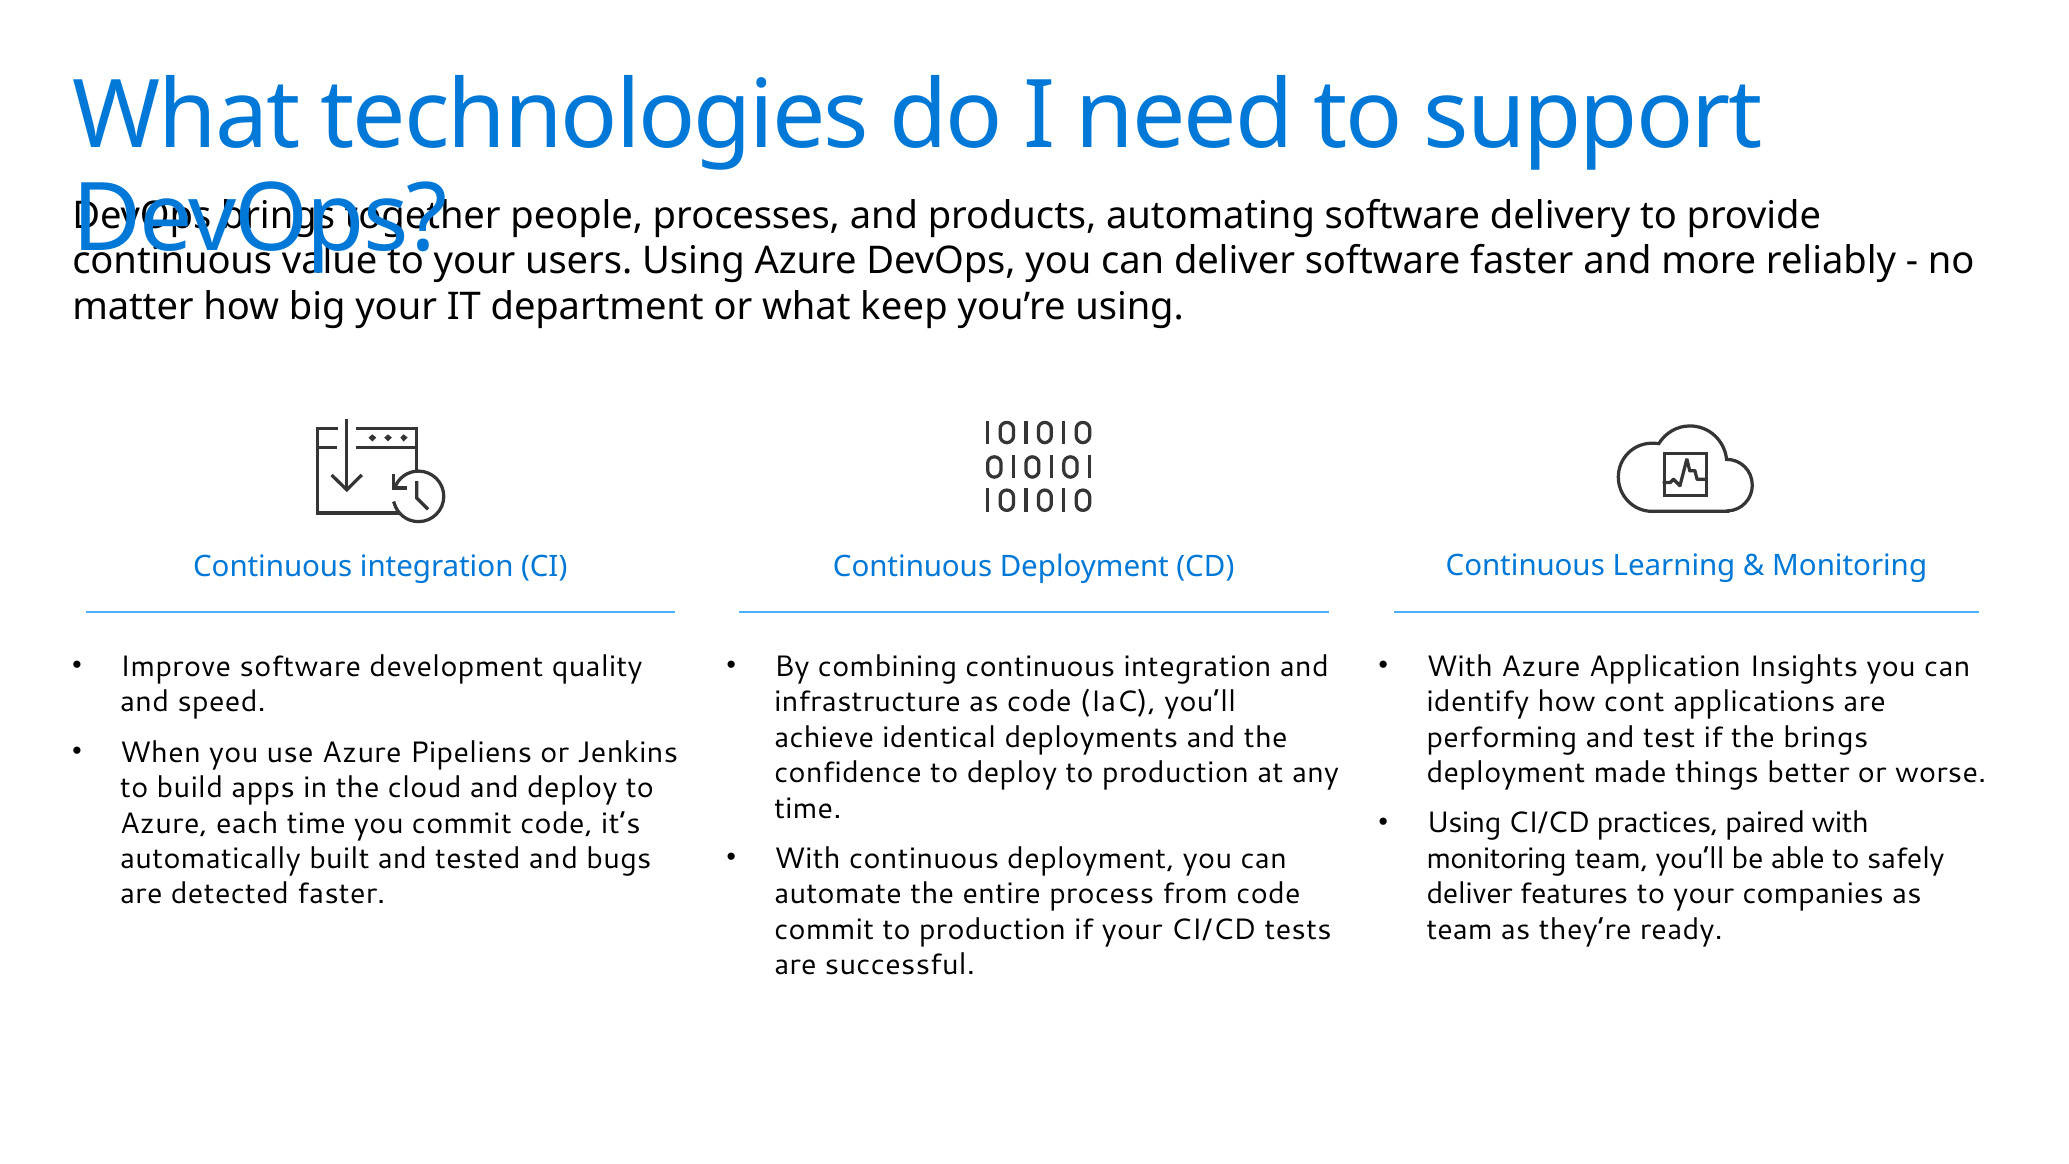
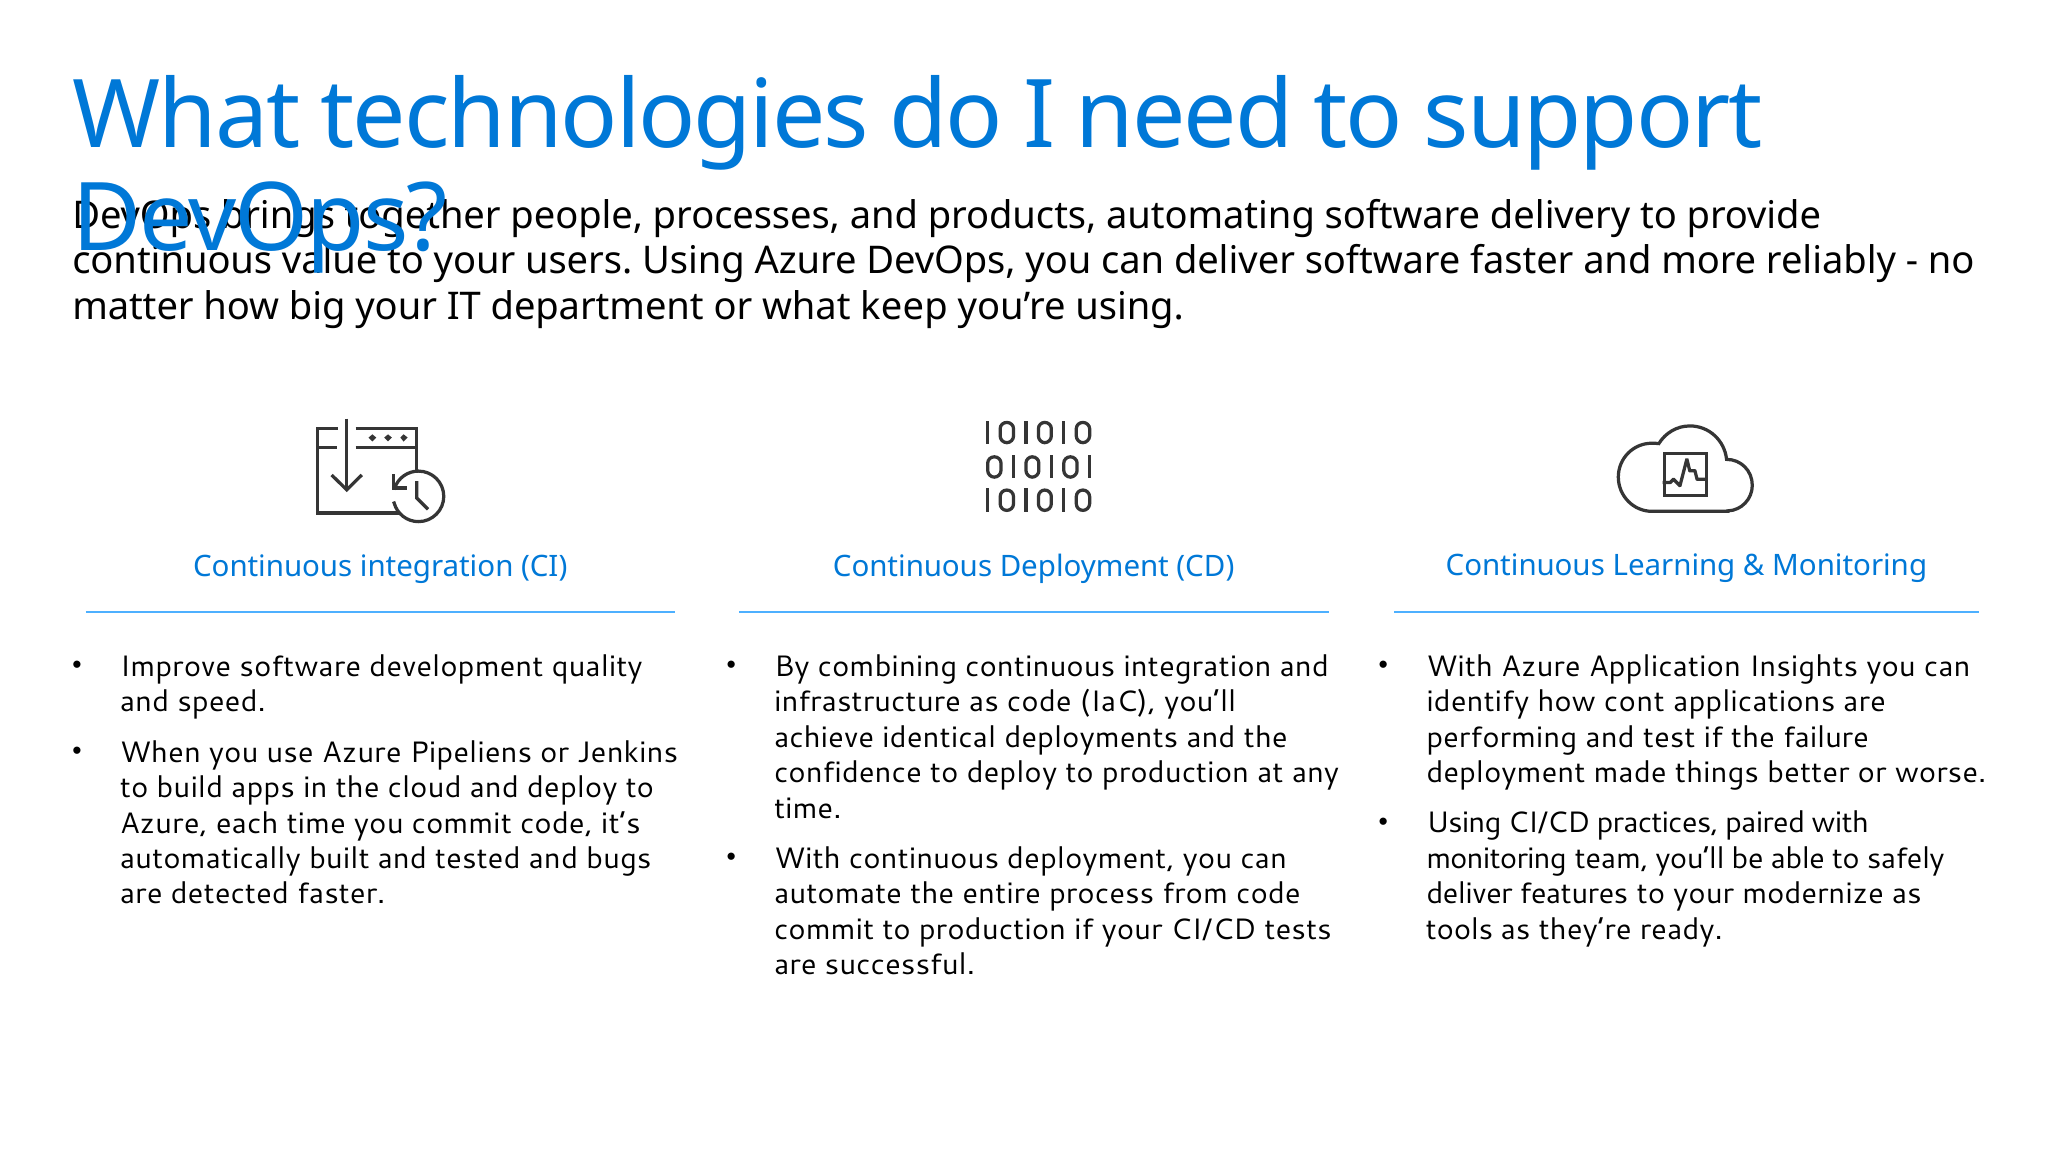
the brings: brings -> failure (1826, 737)
companies: companies -> modernize (1813, 894)
team: team -> tools (1460, 929)
